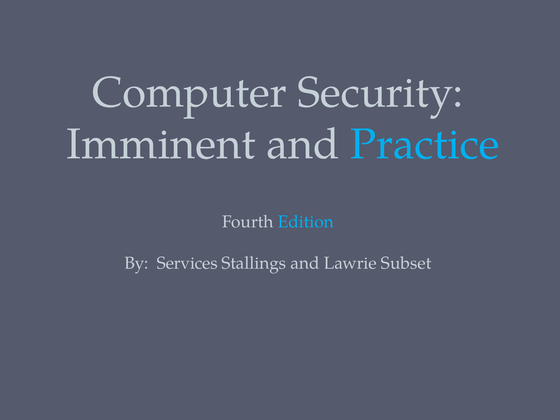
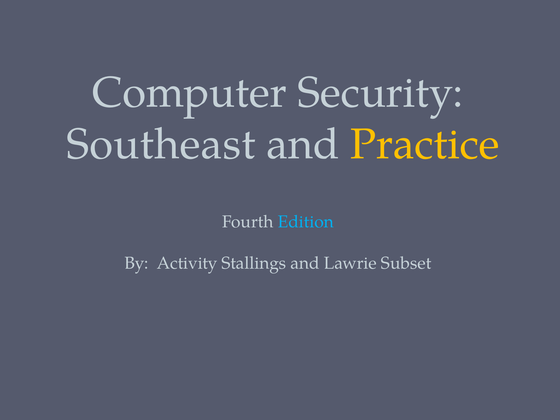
Imminent: Imminent -> Southeast (161, 144)
Practice colour: light blue -> yellow (425, 144)
Services: Services -> Activity (187, 263)
